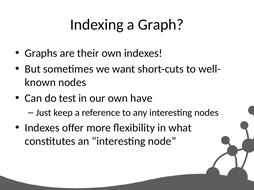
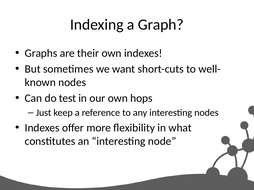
have: have -> hops (141, 98)
